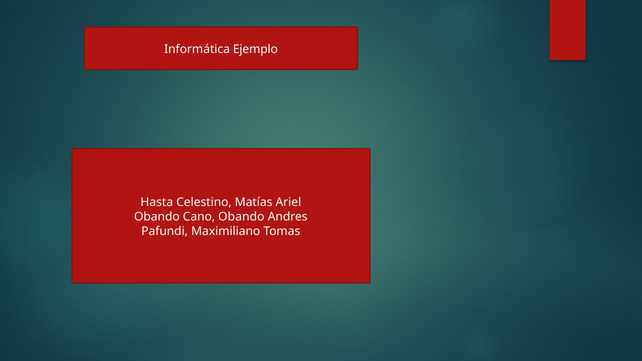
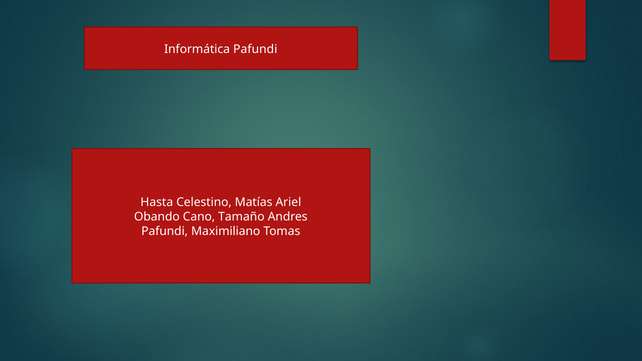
Informática Ejemplo: Ejemplo -> Pafundi (255, 49)
Cano Obando: Obando -> Tamaño (241, 217)
